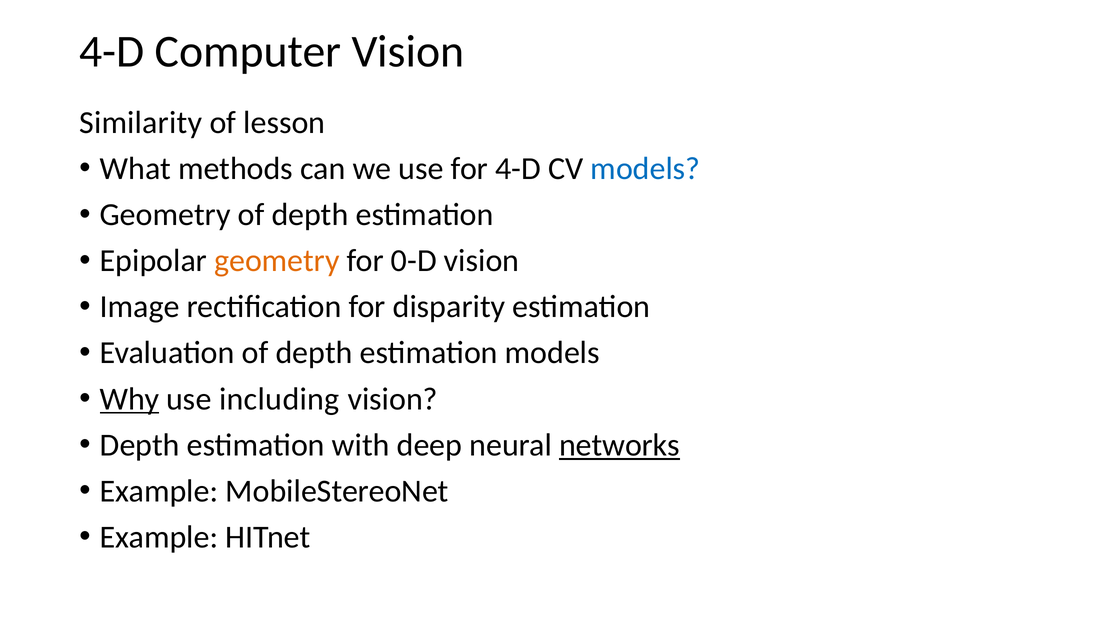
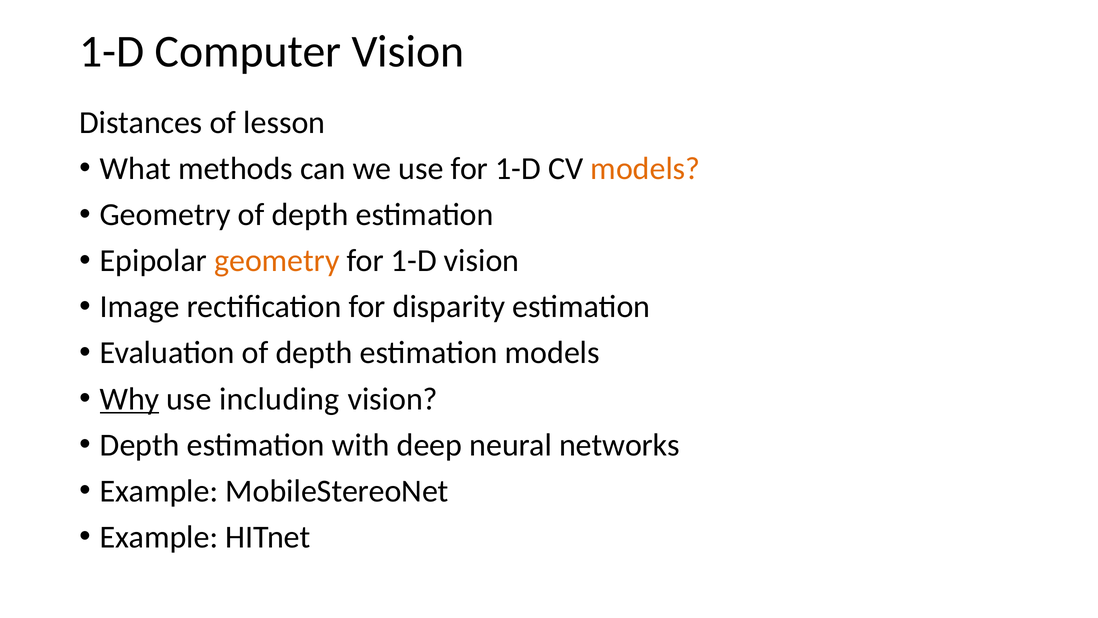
4-D: 4-D -> 1-D (112, 52)
Similarity: Similarity -> Distances (141, 122)
use for 4-D: 4-D -> 1-D (518, 169)
models colour: blue -> orange (645, 169)
0-D: 0-D -> 1-D (414, 261)
networks underline: present -> none (620, 445)
